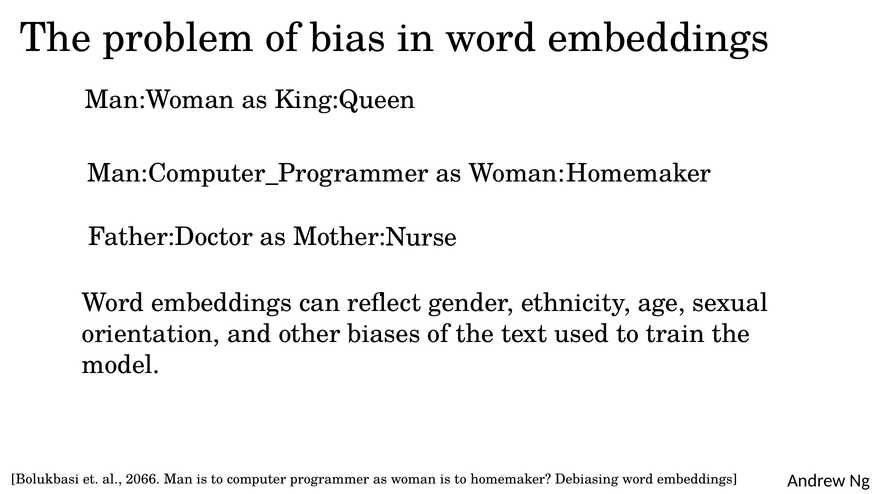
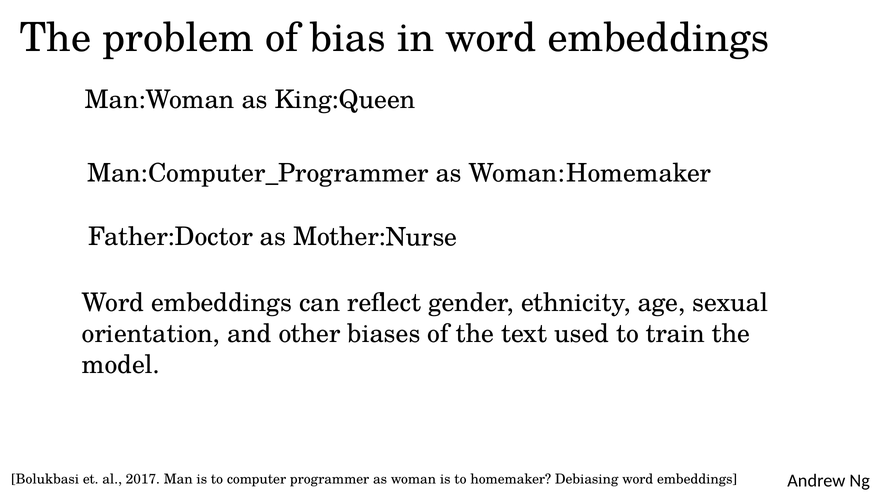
2066: 2066 -> 2017 (143, 479)
